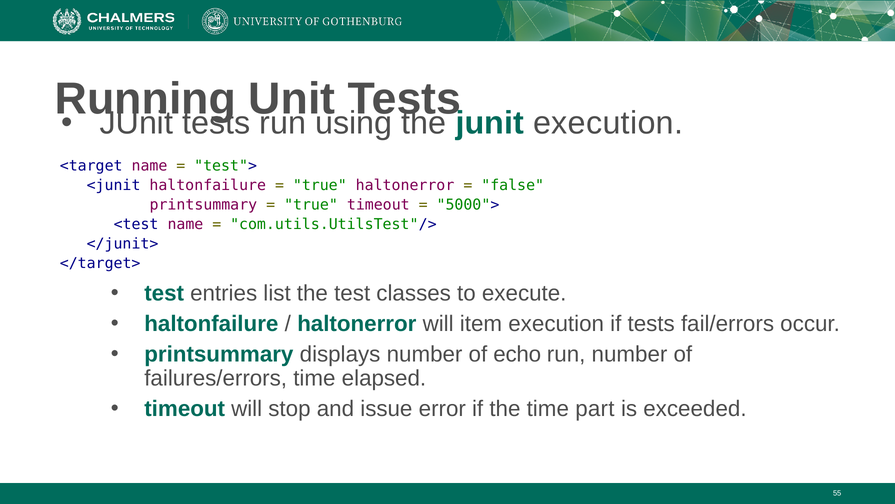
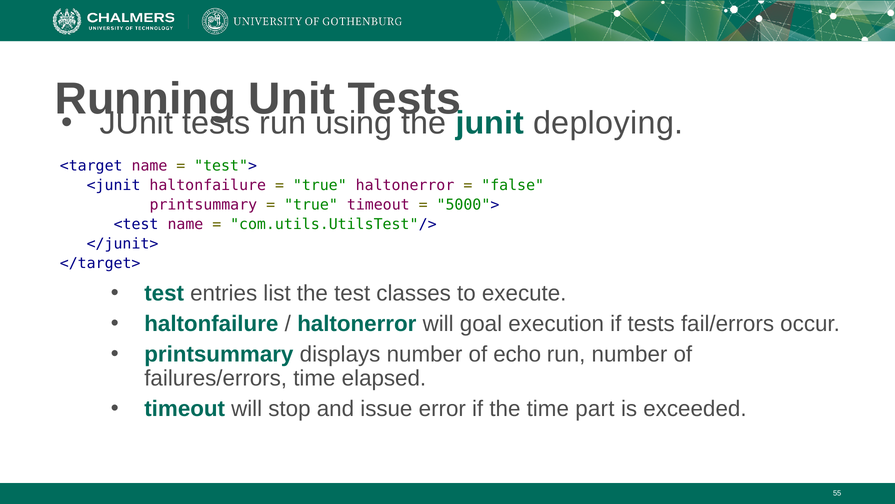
junit execution: execution -> deploying (608, 123)
item: item -> goal (481, 323)
